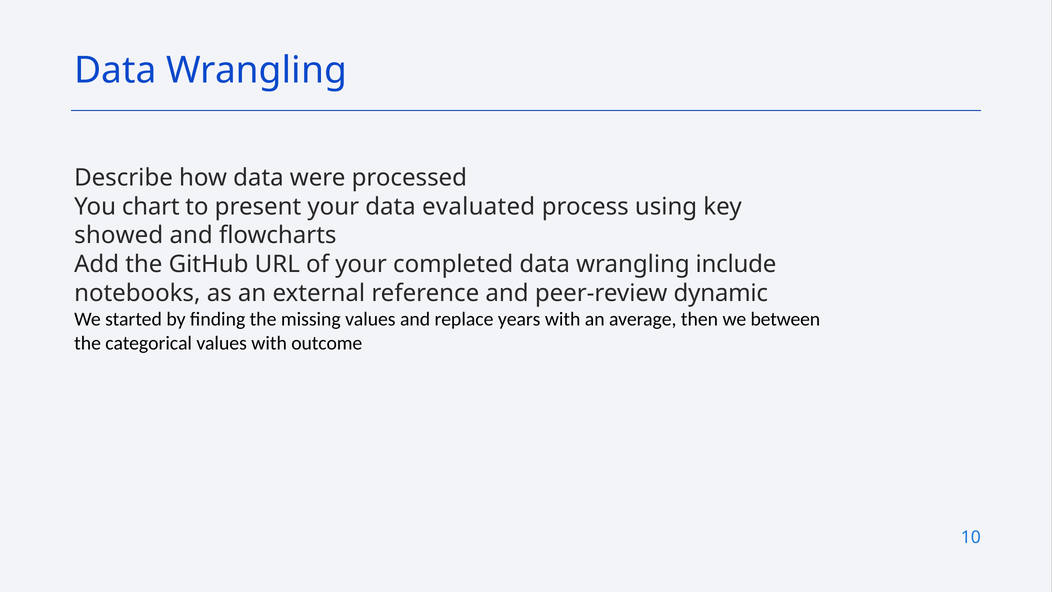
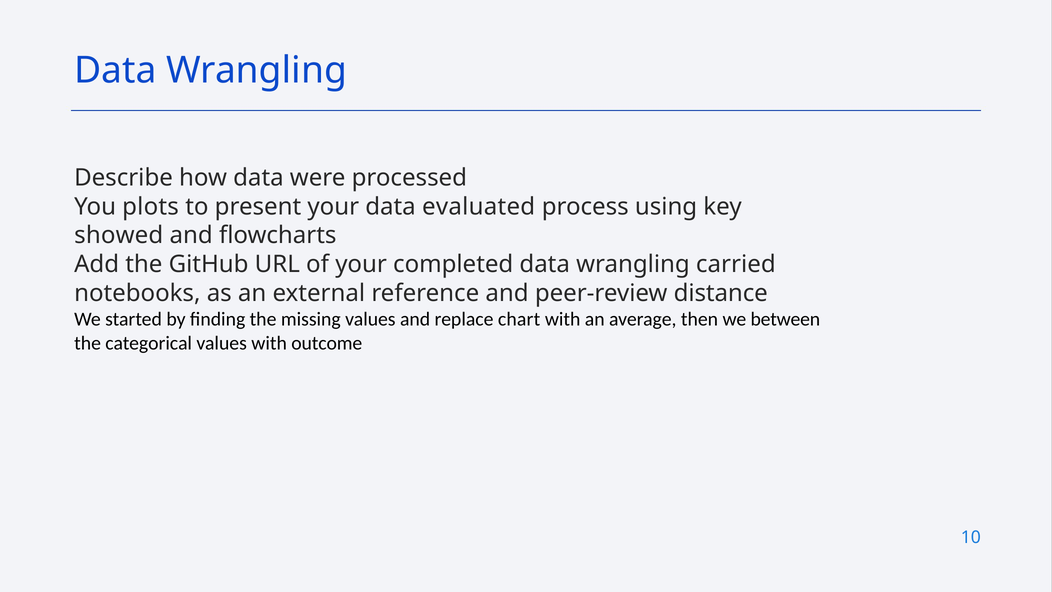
chart: chart -> plots (151, 206)
include: include -> carried (736, 264)
dynamic: dynamic -> distance (721, 293)
years: years -> chart (519, 319)
